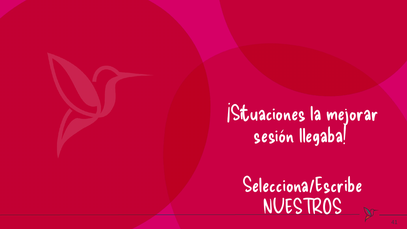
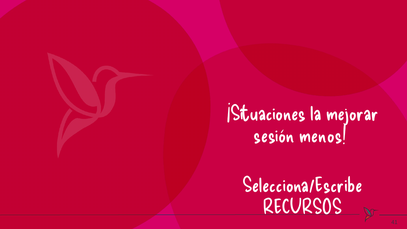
llegaba: llegaba -> menos (323, 136)
NUESTROS: NUESTROS -> RECURSOS (302, 207)
